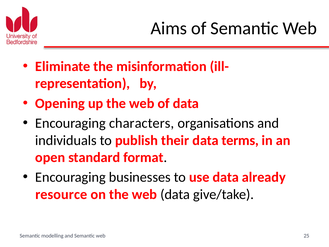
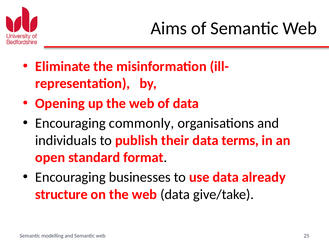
characters: characters -> commonly (142, 123)
resource: resource -> structure (61, 194)
